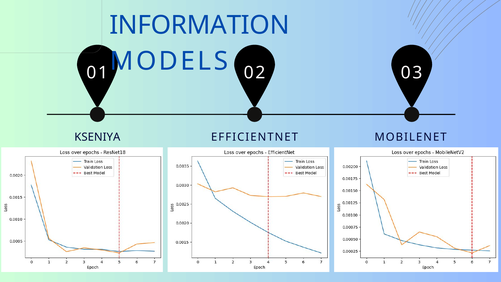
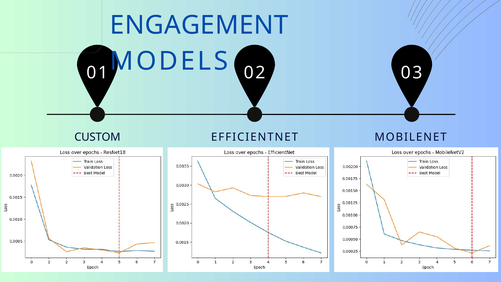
INFORMATION: INFORMATION -> ENGAGEMENT (199, 25)
KSENIYA: KSENIYA -> CUSTOM (97, 137)
